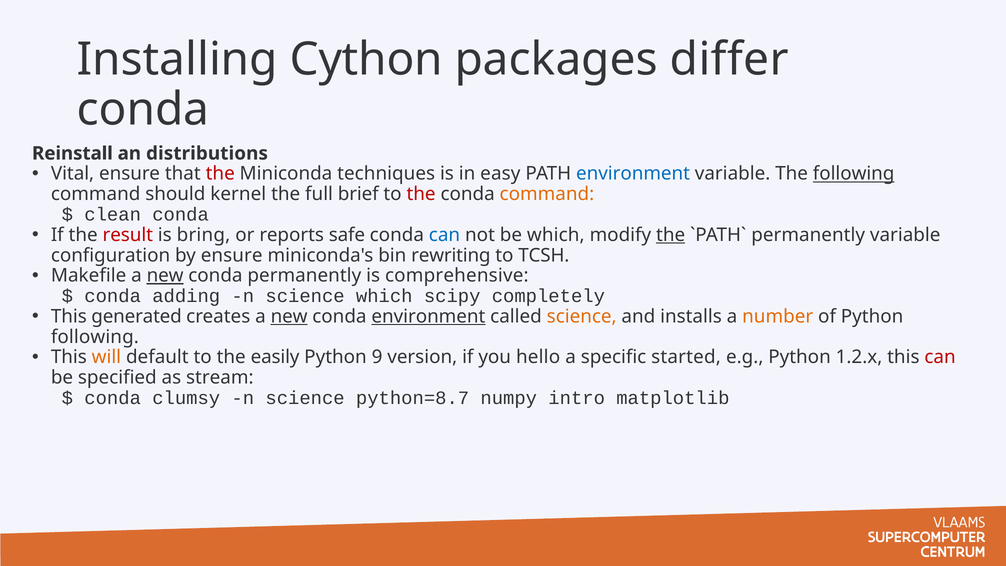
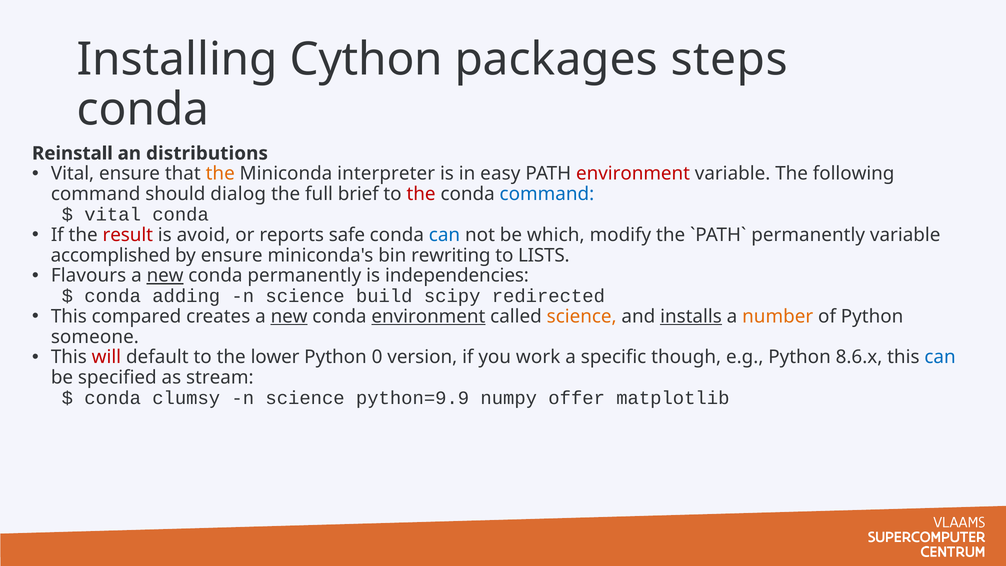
differ: differ -> steps (729, 60)
the colour: red -> orange (220, 174)
techniques: techniques -> interpreter (386, 174)
environment colour: blue -> red (633, 174)
following underline: present -> none (854, 174)
kernel: kernel -> dialog (238, 194)
command colour: orange -> blue (547, 194)
clean: clean -> vital (113, 214)
bring: bring -> avoid (204, 235)
the underline: present -> none (671, 235)
configuration: configuration -> accomplished (111, 255)
TCSH: TCSH -> LISTS (544, 255)
Makefile: Makefile -> Flavours (89, 276)
comprehensive: comprehensive -> independencies (457, 276)
science which: which -> build (384, 296)
completely: completely -> redirected (548, 296)
generated: generated -> compared (137, 316)
installs underline: none -> present (691, 316)
following: following -> someone (95, 337)
will colour: orange -> red (106, 357)
easily: easily -> lower (275, 357)
9: 9 -> 0 (377, 357)
hello: hello -> work (538, 357)
started: started -> though (686, 357)
1.2.x: 1.2.x -> 8.6.x (859, 357)
can colour: red -> blue (940, 357)
python=8.7: python=8.7 -> python=9.9 (413, 398)
intro: intro -> offer (577, 398)
